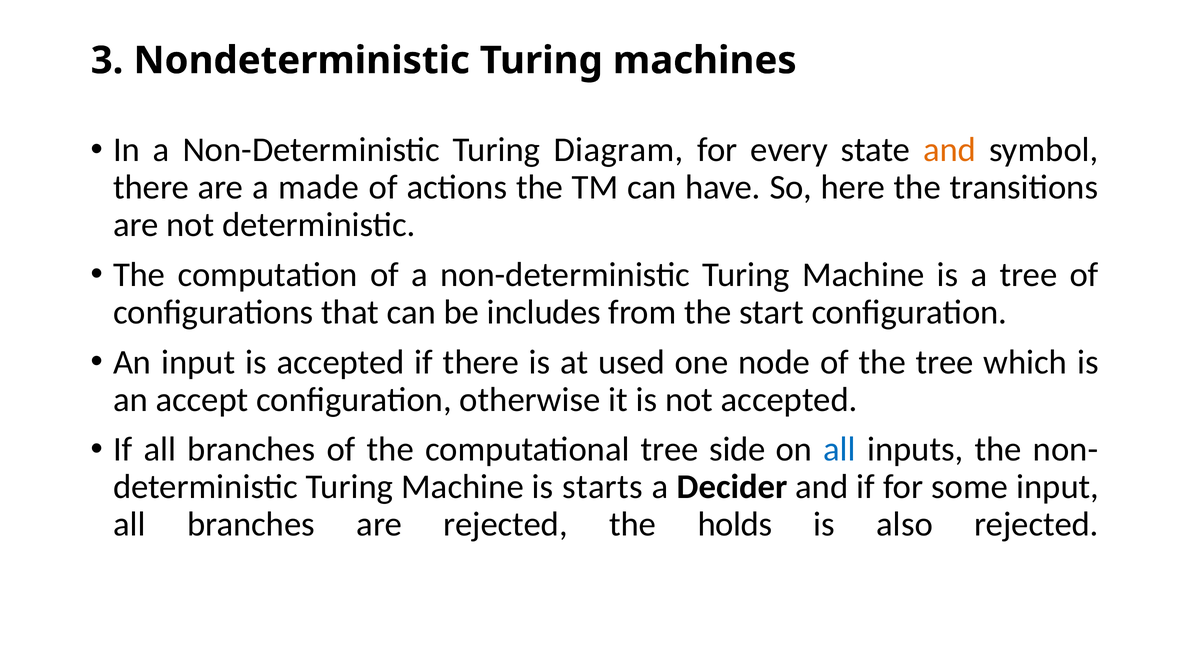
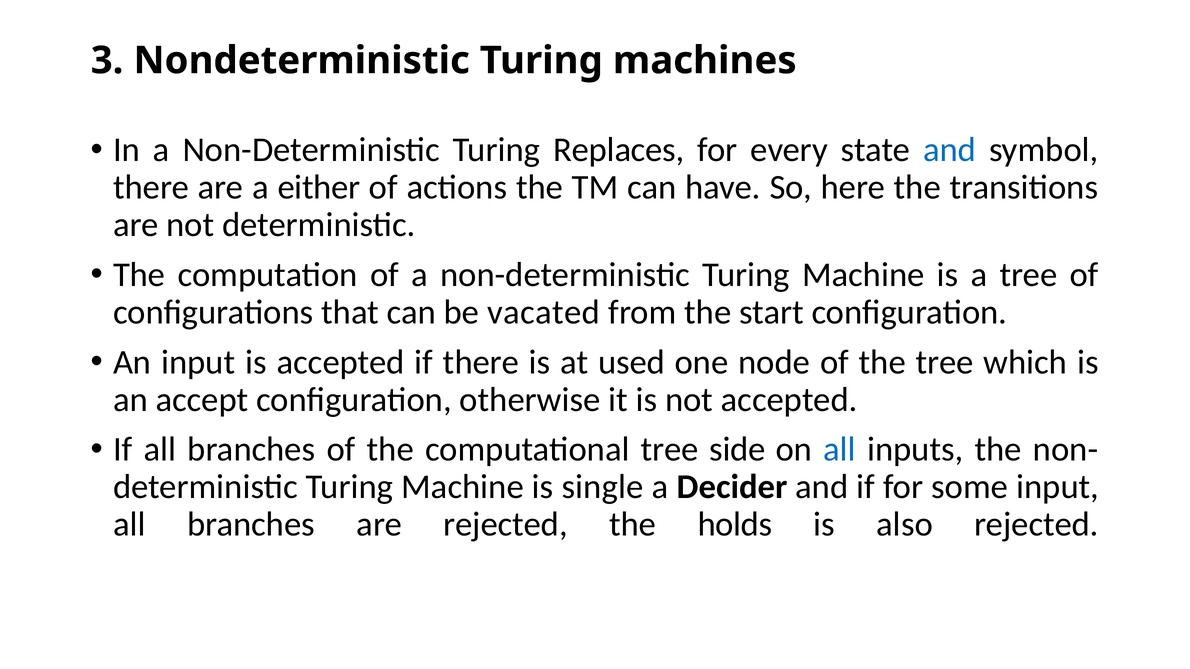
Diagram: Diagram -> Replaces (619, 150)
and colour: orange -> blue (950, 150)
made: made -> either (319, 188)
includes: includes -> vacated (544, 312)
starts: starts -> single (603, 487)
